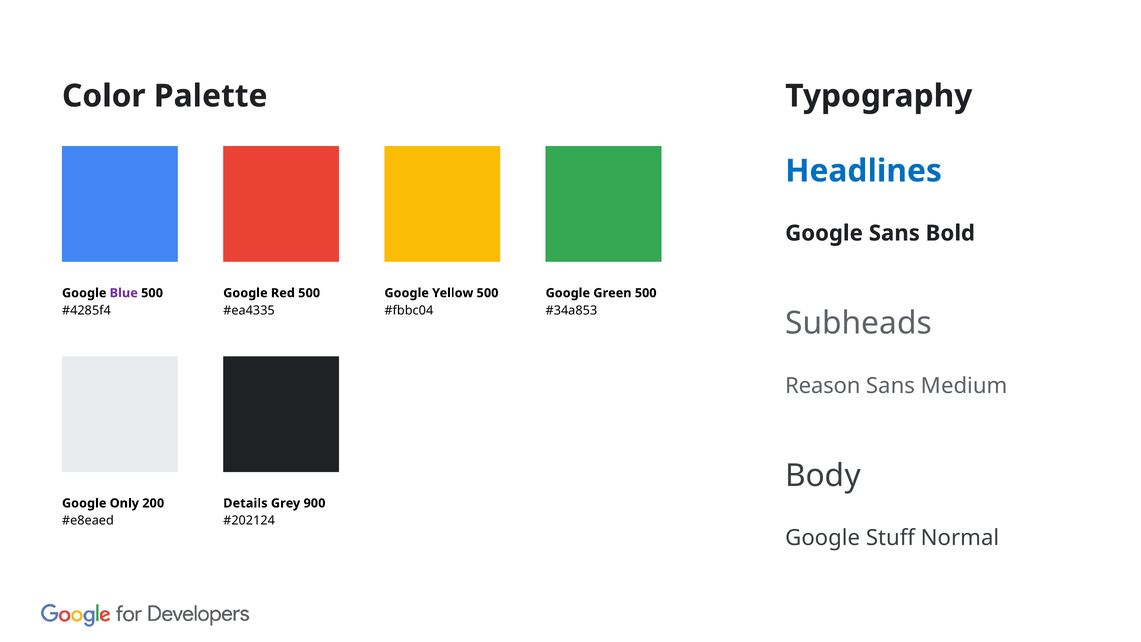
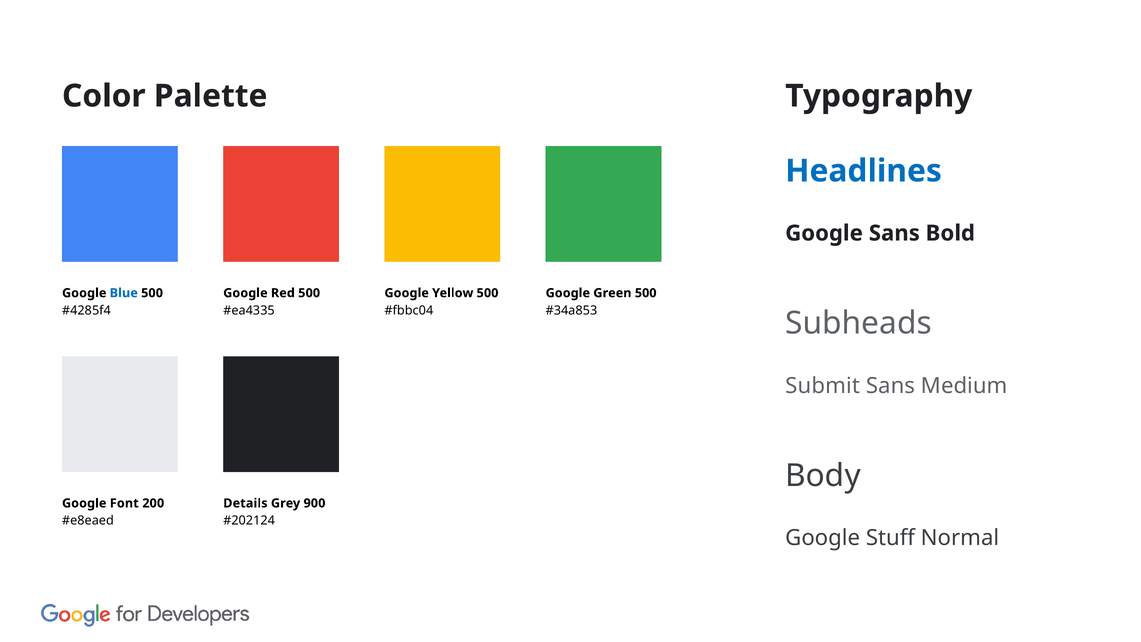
Blue colour: purple -> blue (124, 293)
Reason: Reason -> Submit (823, 386)
Only: Only -> Font (124, 503)
